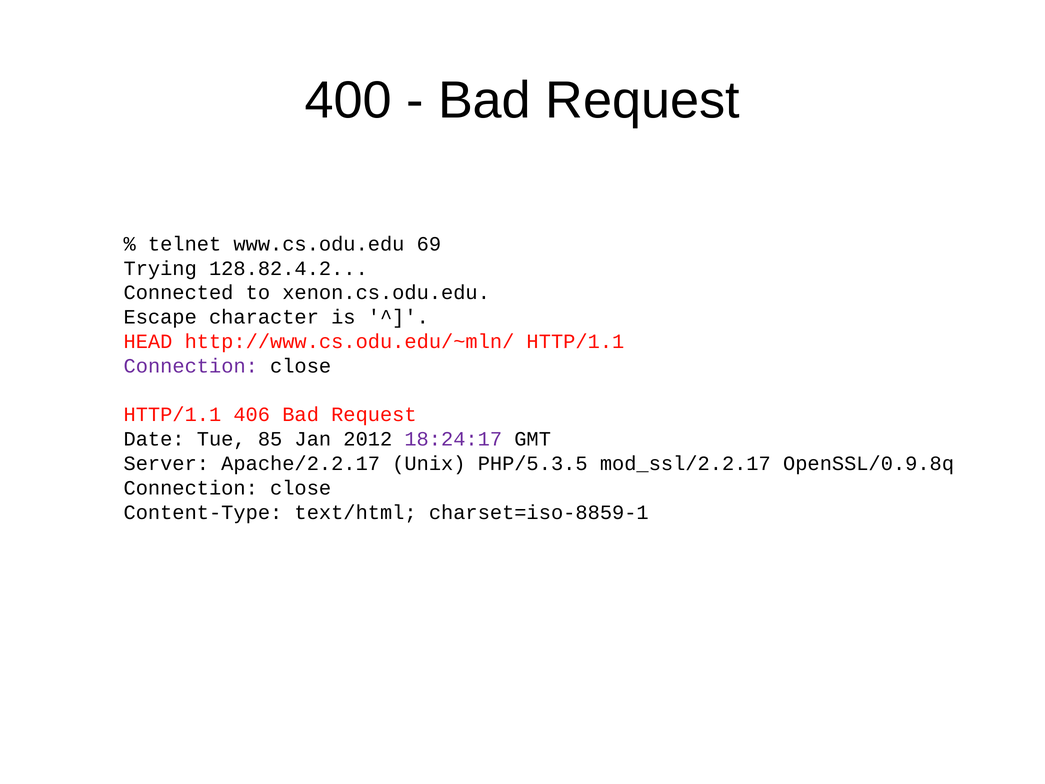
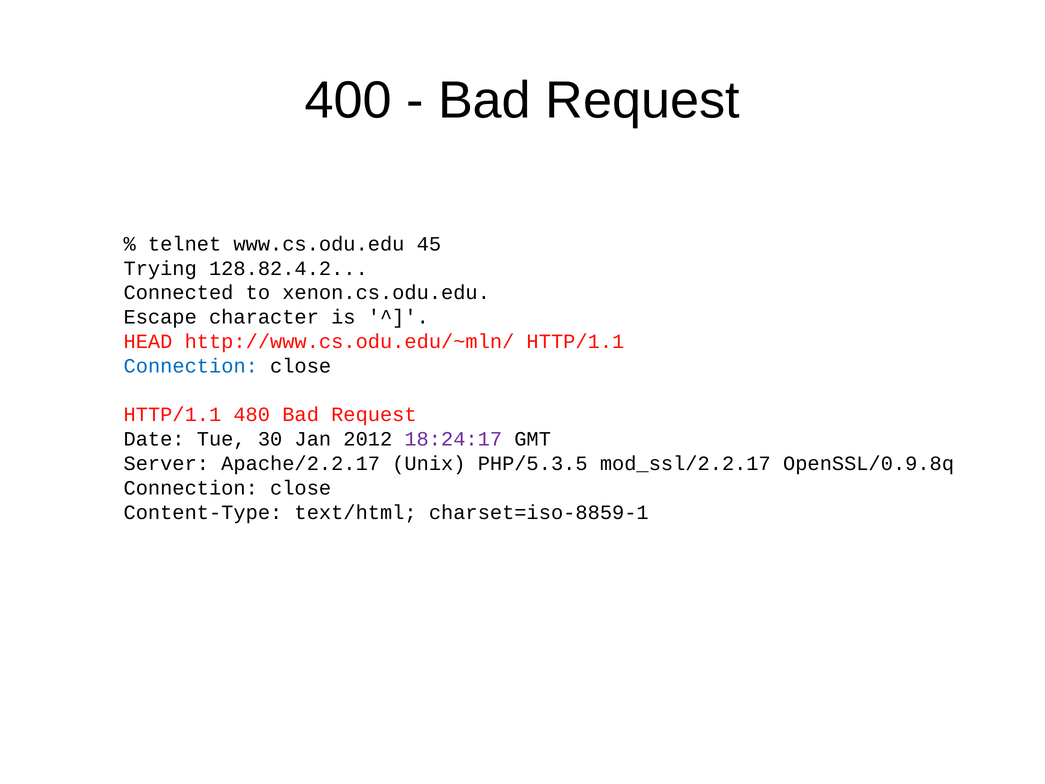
69: 69 -> 45 (429, 244)
Connection colour: purple -> blue (191, 366)
406: 406 -> 480 (252, 415)
85: 85 -> 30 (270, 439)
